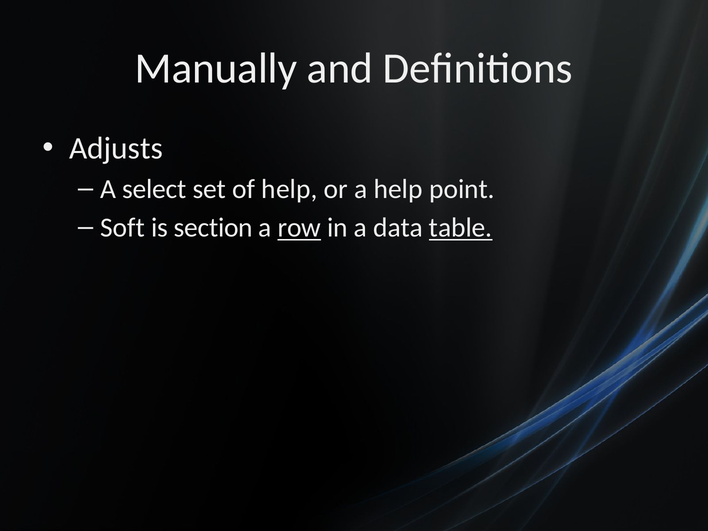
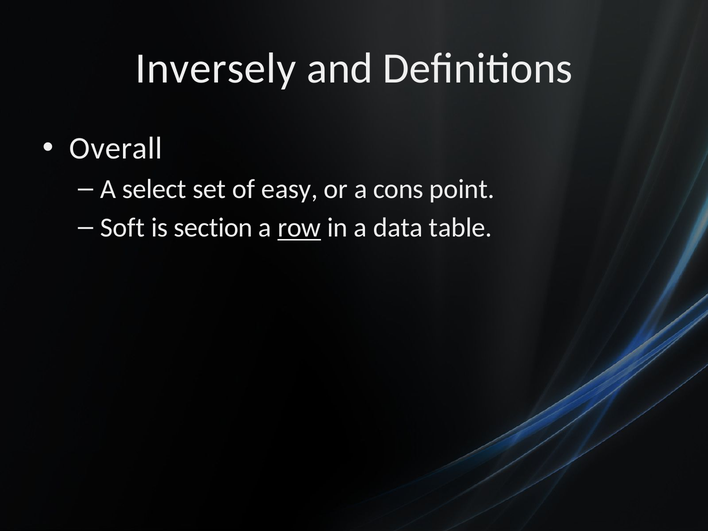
Manually: Manually -> Inversely (216, 69)
Adjusts: Adjusts -> Overall (116, 149)
of help: help -> easy (290, 189)
a help: help -> cons (398, 189)
table underline: present -> none (461, 228)
